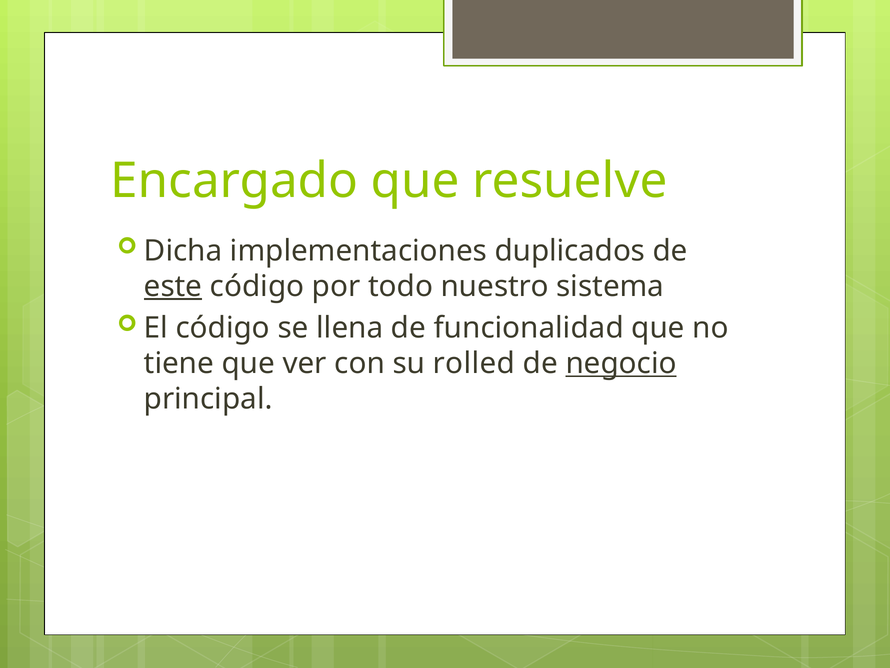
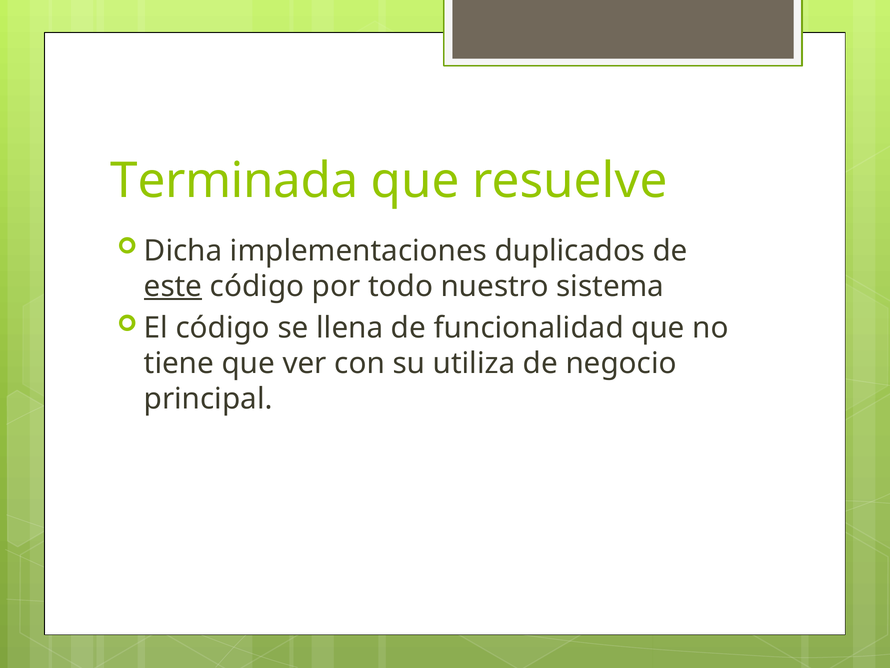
Encargado: Encargado -> Terminada (235, 181)
rolled: rolled -> utiliza (474, 363)
negocio underline: present -> none (621, 363)
